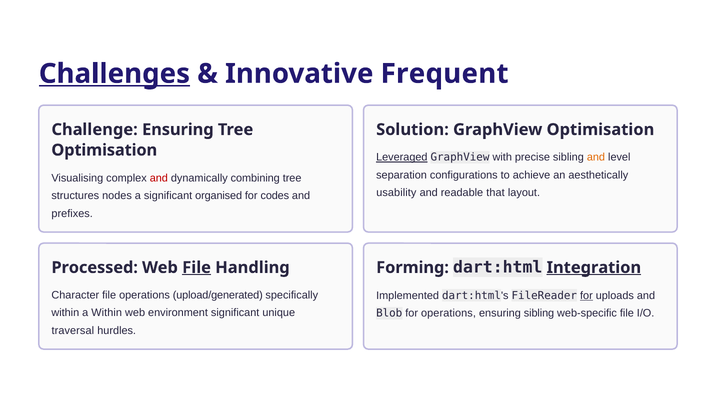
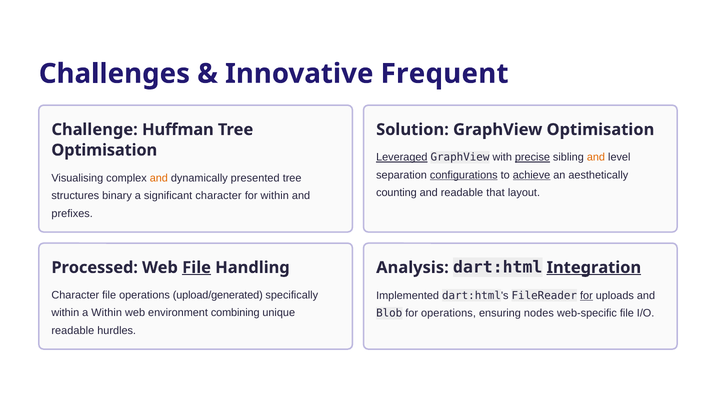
Challenges underline: present -> none (114, 74)
Challenge Ensuring: Ensuring -> Huffman (178, 130)
precise underline: none -> present (532, 157)
configurations underline: none -> present (464, 175)
achieve underline: none -> present (532, 175)
and colour: red -> orange (159, 178)
combining: combining -> presented (255, 178)
usability: usability -> counting (396, 193)
nodes: nodes -> binary (117, 196)
significant organised: organised -> character (219, 196)
for codes: codes -> within (275, 196)
Forming: Forming -> Analysis (412, 267)
environment significant: significant -> combining (235, 313)
ensuring sibling: sibling -> nodes (539, 313)
traversal: traversal -> readable (73, 330)
